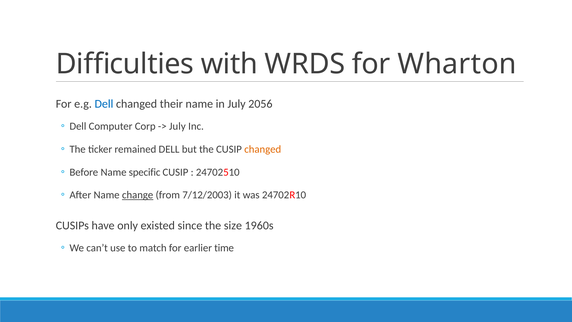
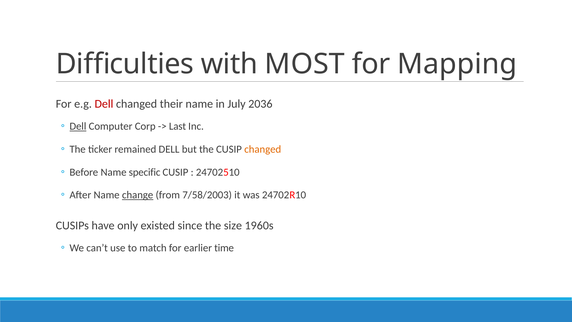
WRDS: WRDS -> MOST (305, 64)
Wharton: Wharton -> Mapping (457, 64)
Dell colour: blue -> red (104, 104)
2056: 2056 -> 2036 (260, 104)
Dell underline: none -> present (78, 126)
July: July -> Last (178, 126)
7/12/2003: 7/12/2003 -> 7/58/2003 (207, 195)
